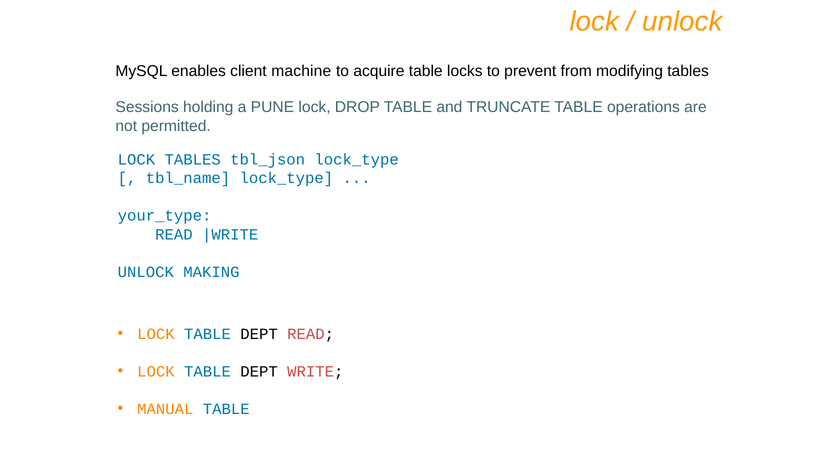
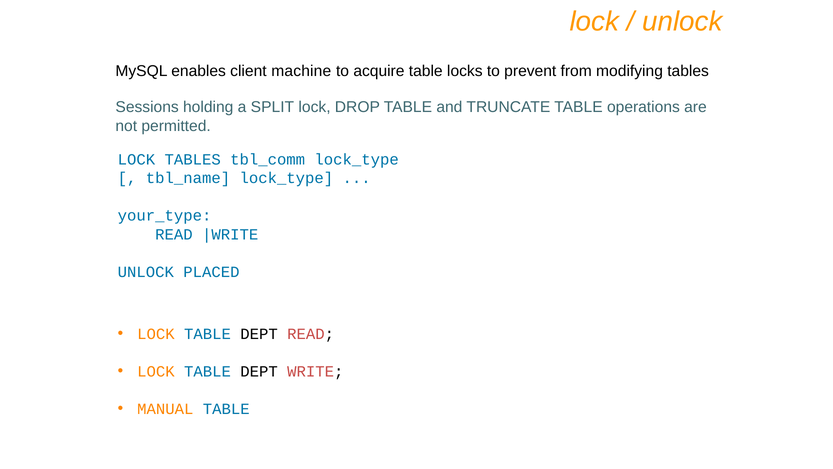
PUNE: PUNE -> SPLIT (272, 107)
tbl_json: tbl_json -> tbl_comm (268, 159)
MAKING: MAKING -> PLACED (211, 272)
